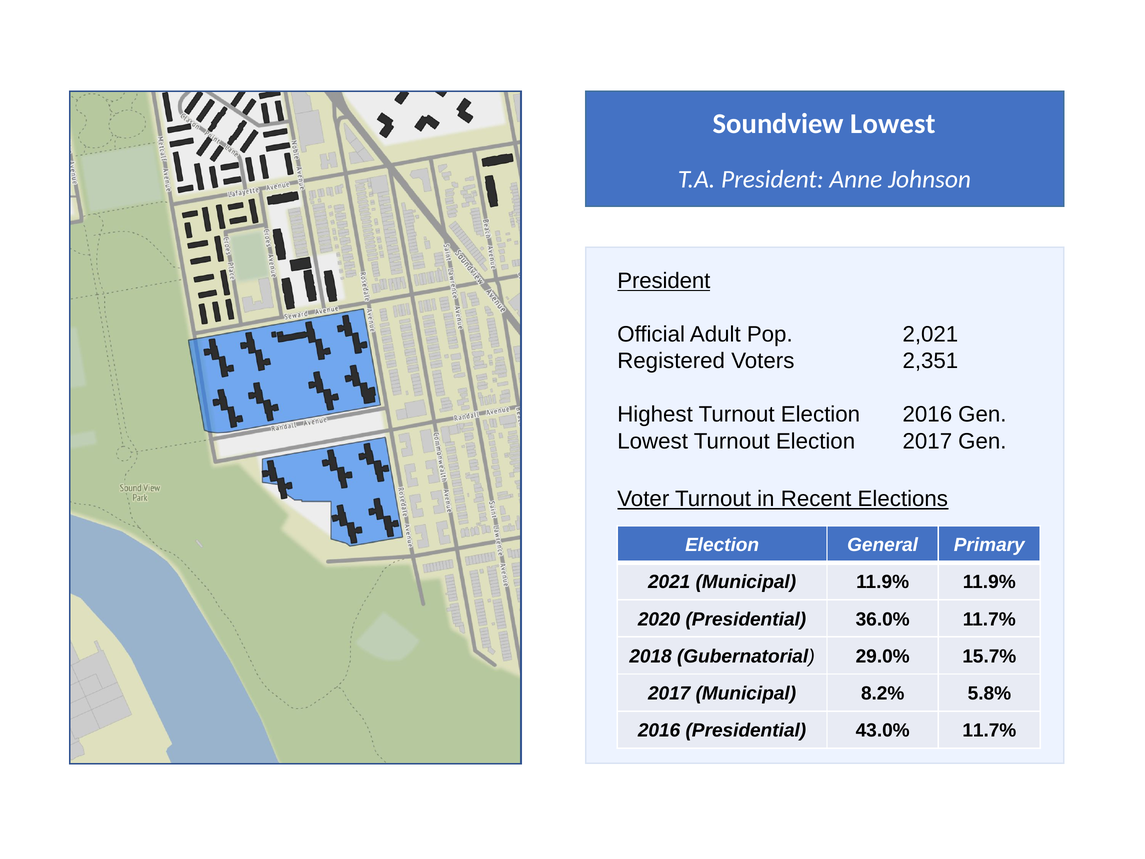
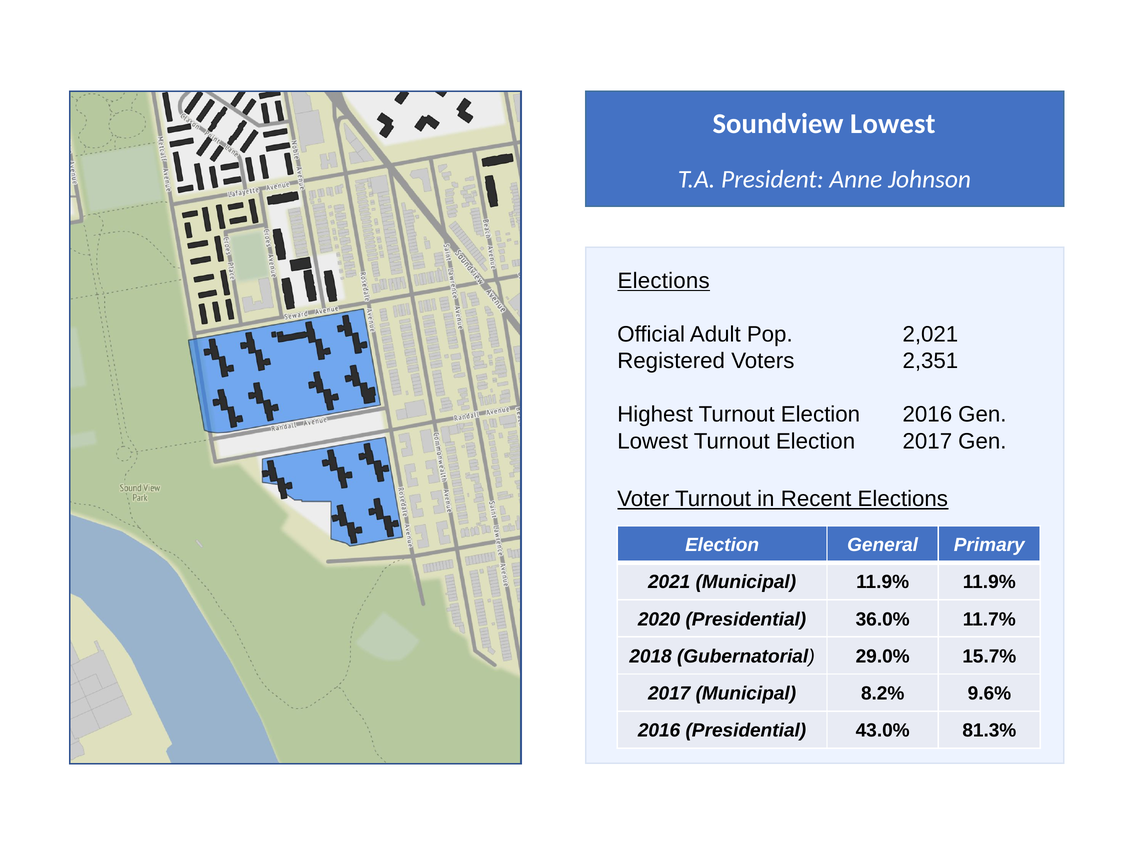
President: President -> Elections (664, 281)
5.8%: 5.8% -> 9.6% (989, 693)
43.0% 11.7%: 11.7% -> 81.3% (989, 730)
